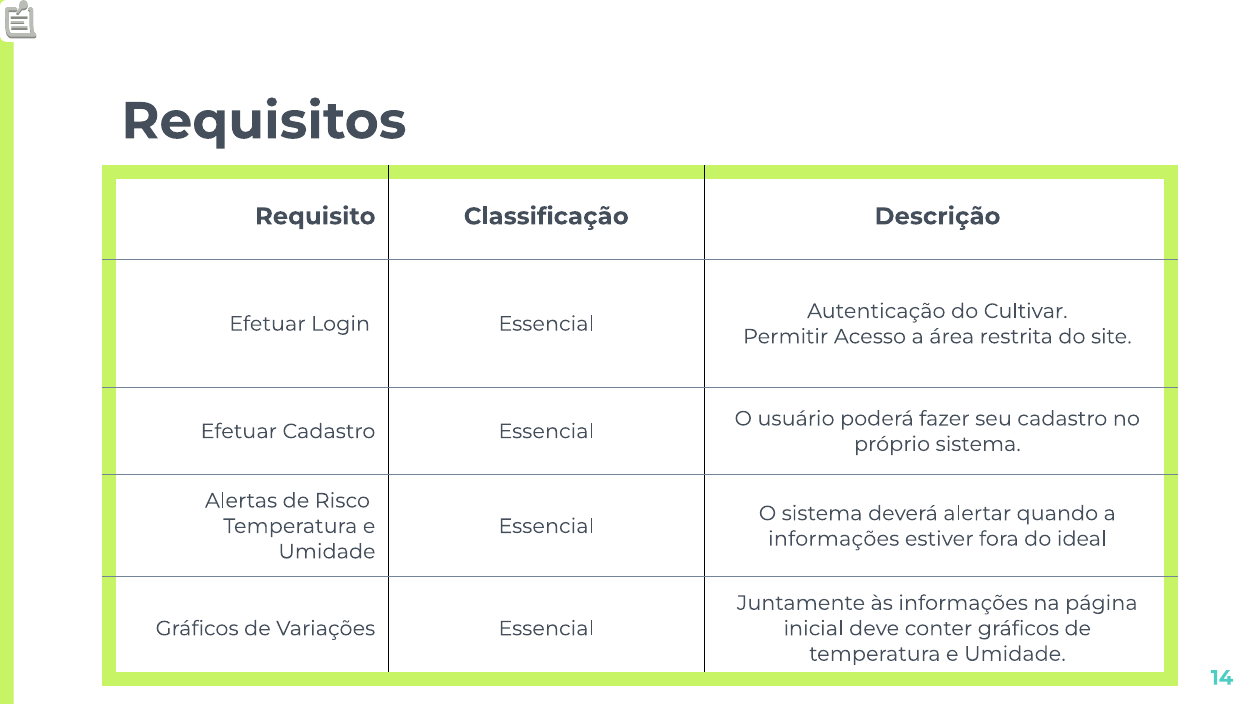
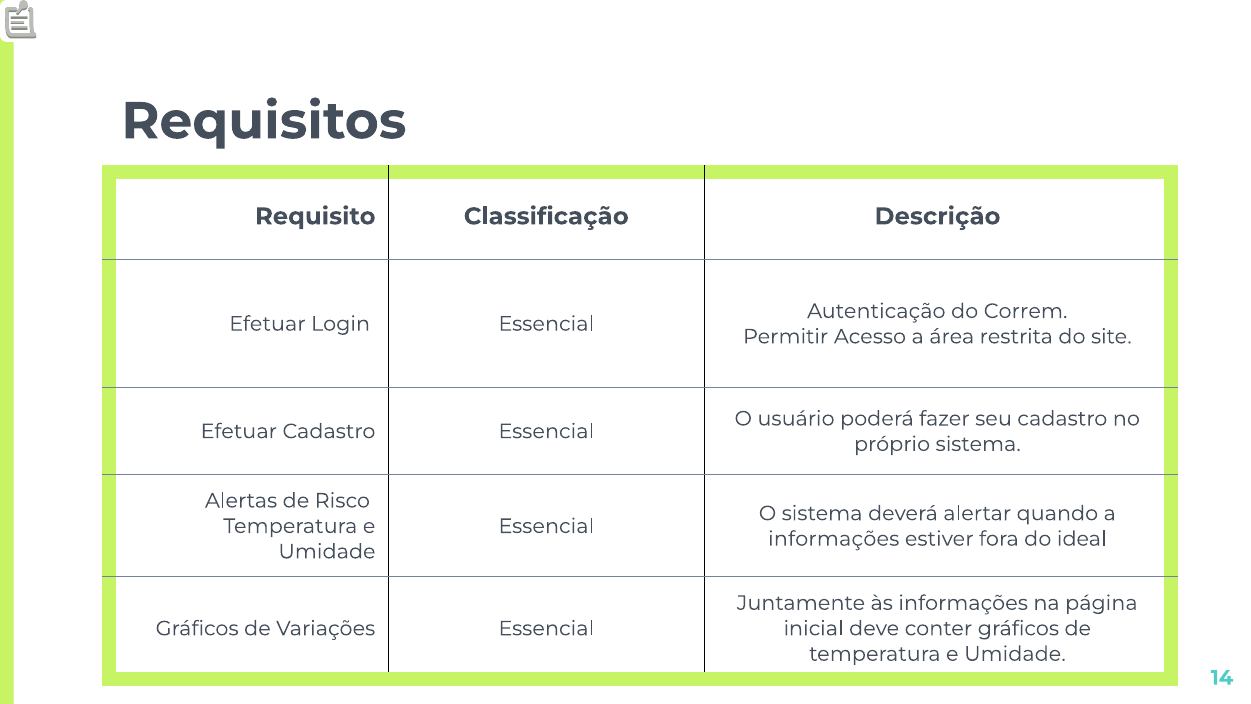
Cultivar: Cultivar -> Correm (1026, 311)
